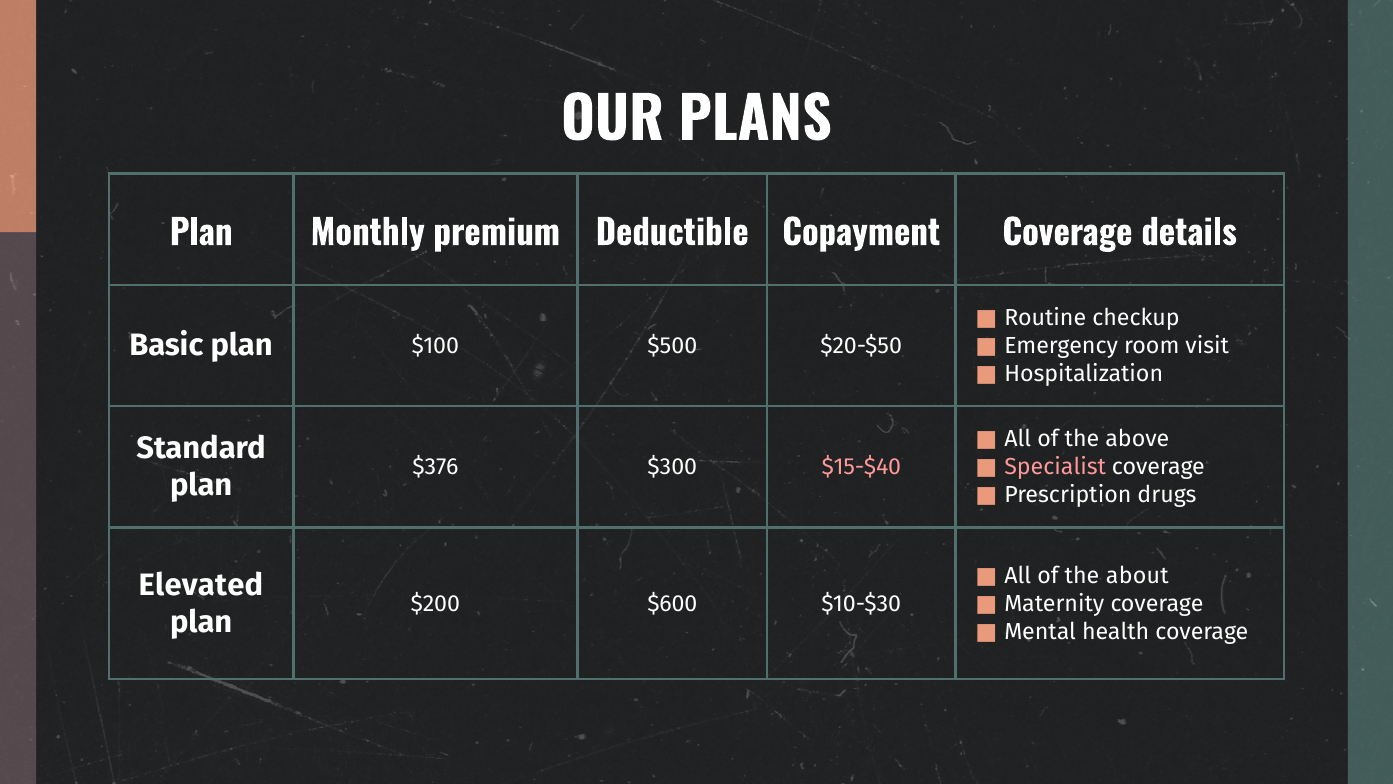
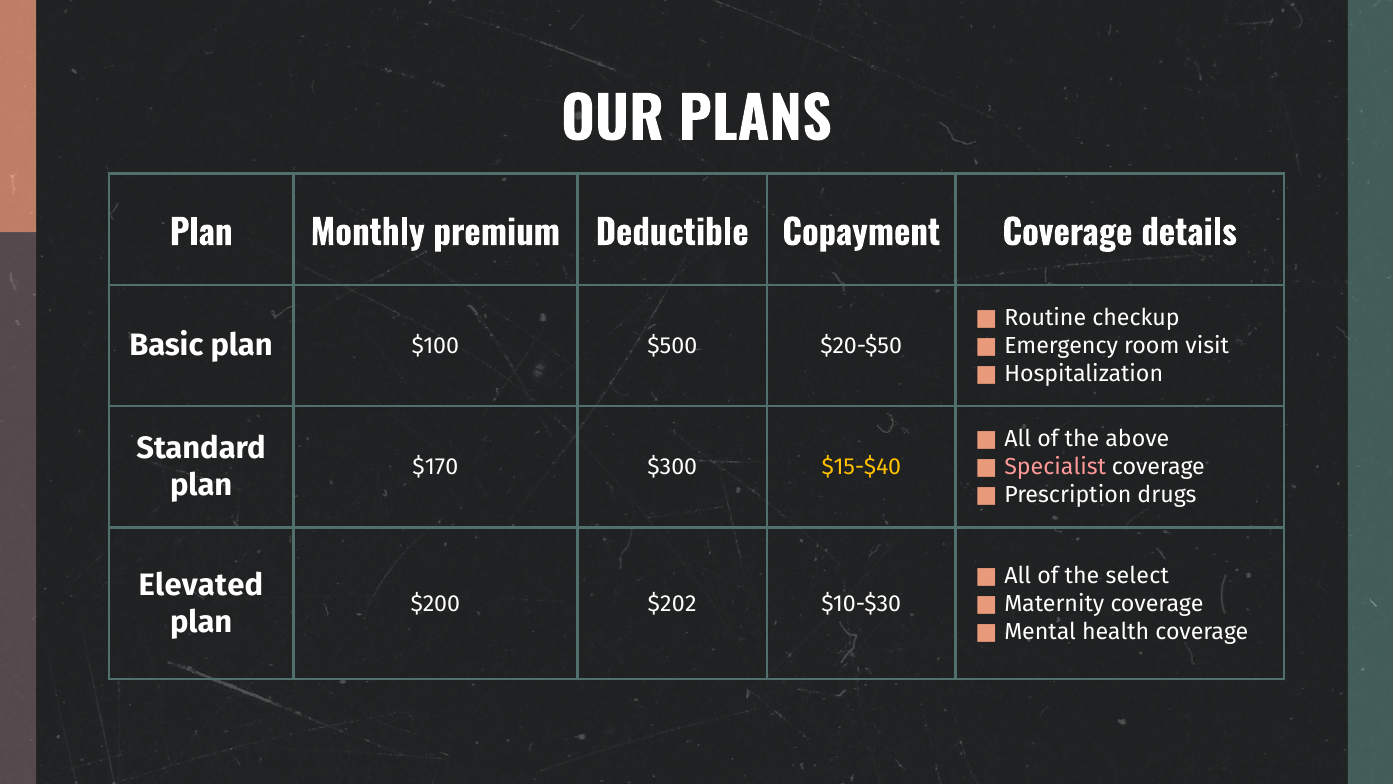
$376: $376 -> $170 (435, 467)
$15-$40 colour: pink -> yellow (861, 467)
about: about -> select (1137, 575)
$600: $600 -> $202 (672, 603)
